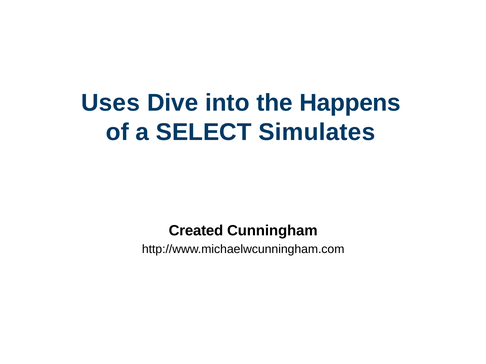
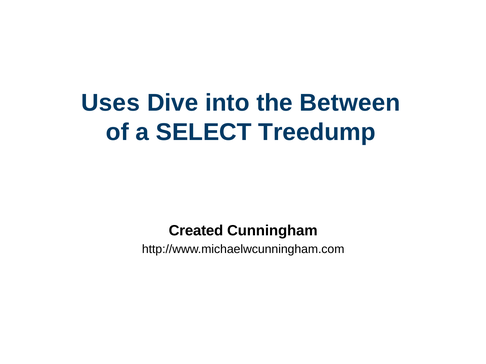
Happens: Happens -> Between (350, 103)
Simulates: Simulates -> Treedump (317, 132)
